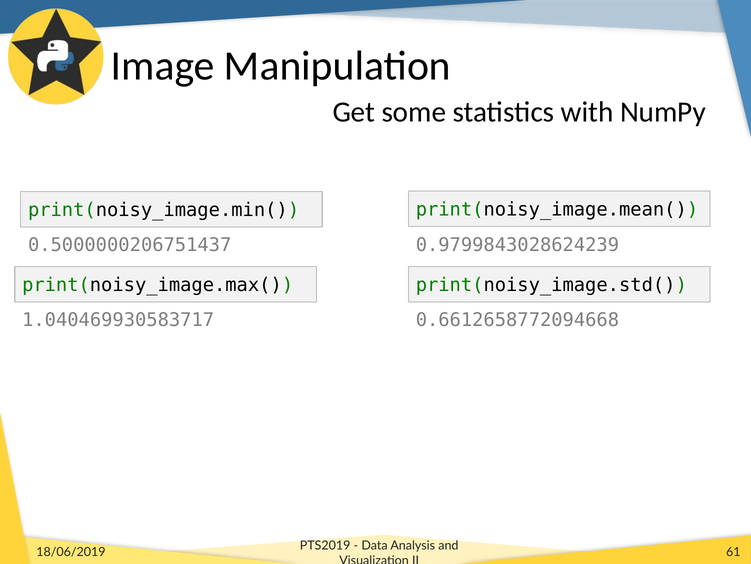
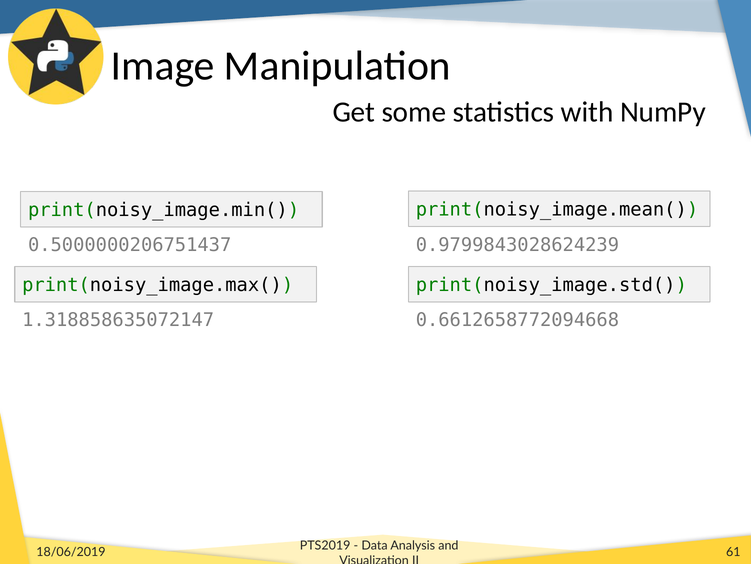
1.040469930583717: 1.040469930583717 -> 1.318858635072147 (118, 320)
